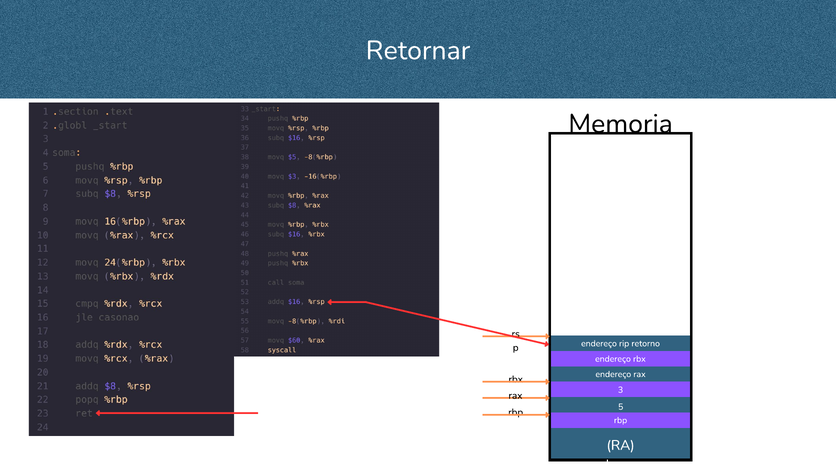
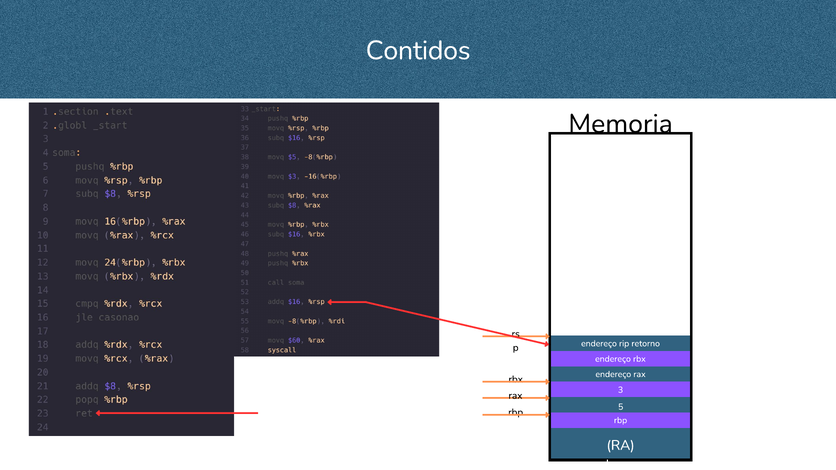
Retornar: Retornar -> Contidos (418, 50)
